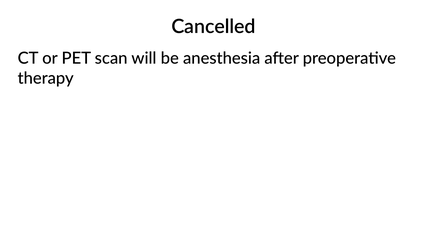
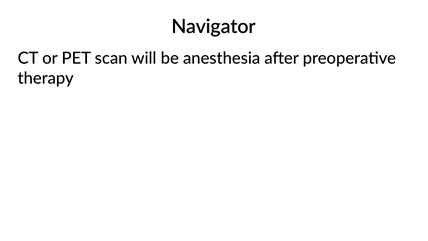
Cancelled: Cancelled -> Navigator (213, 27)
